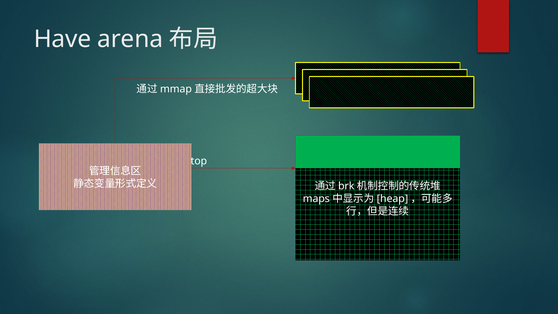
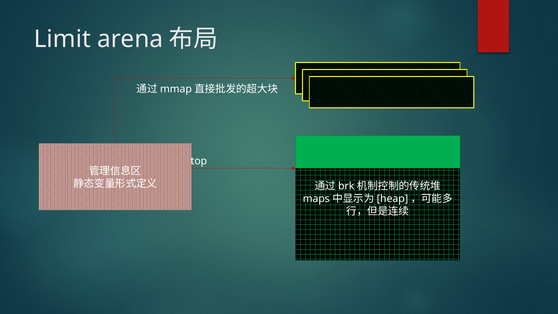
Have: Have -> Limit (62, 39)
